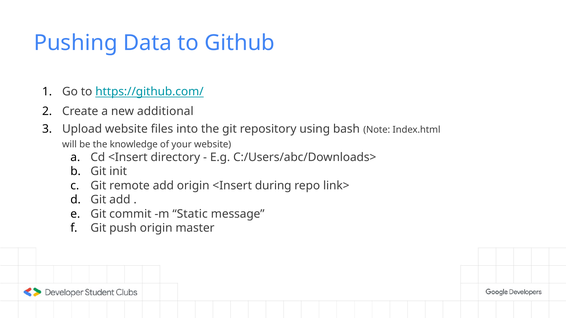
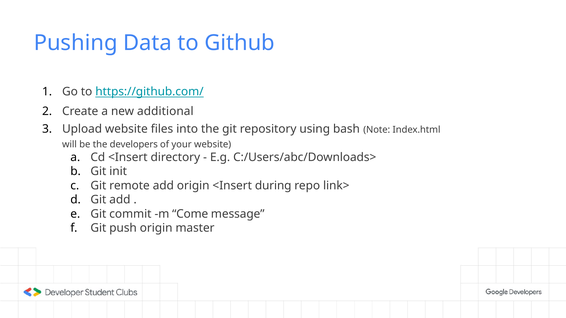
knowledge: knowledge -> developers (134, 145)
Static: Static -> Come (190, 214)
